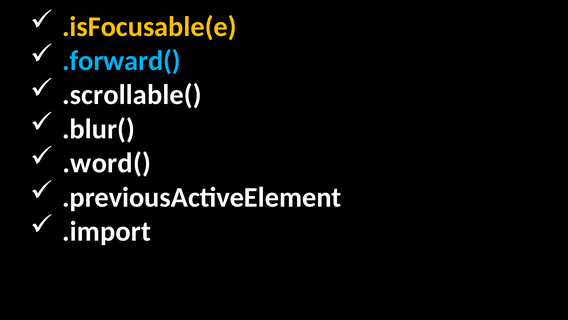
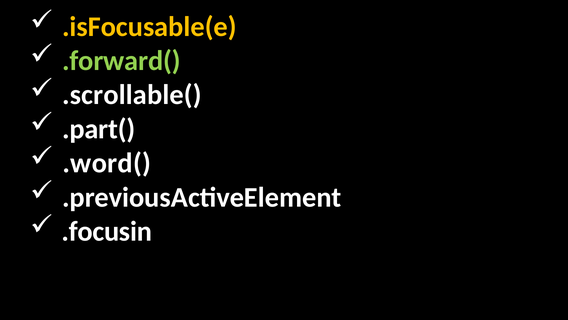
.forward( colour: light blue -> light green (121, 61)
.blur(: .blur( -> .part( (99, 129)
.import: .import -> .focusin (107, 231)
